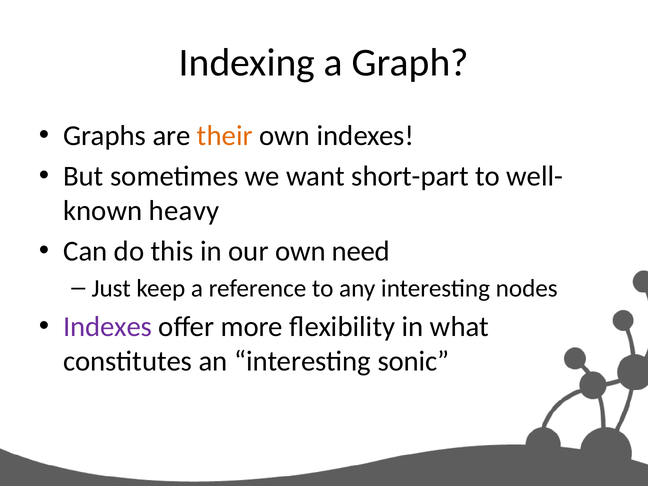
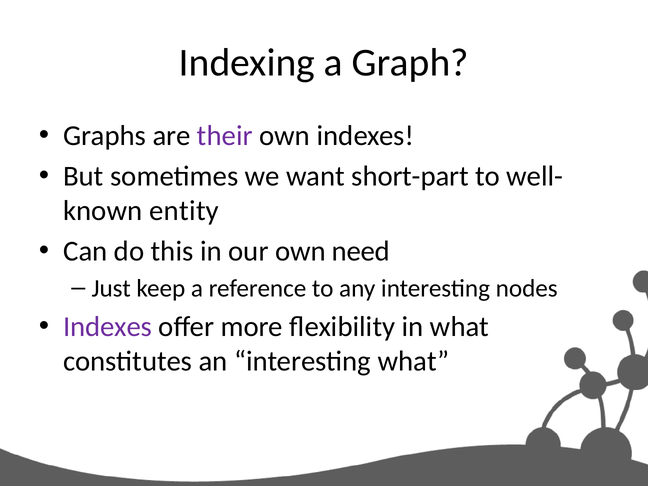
their colour: orange -> purple (225, 136)
heavy: heavy -> entity (184, 211)
interesting sonic: sonic -> what (413, 361)
